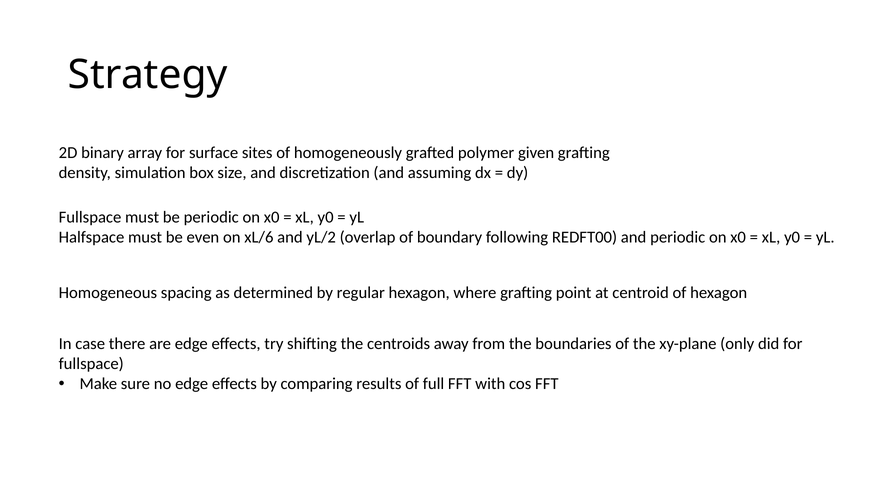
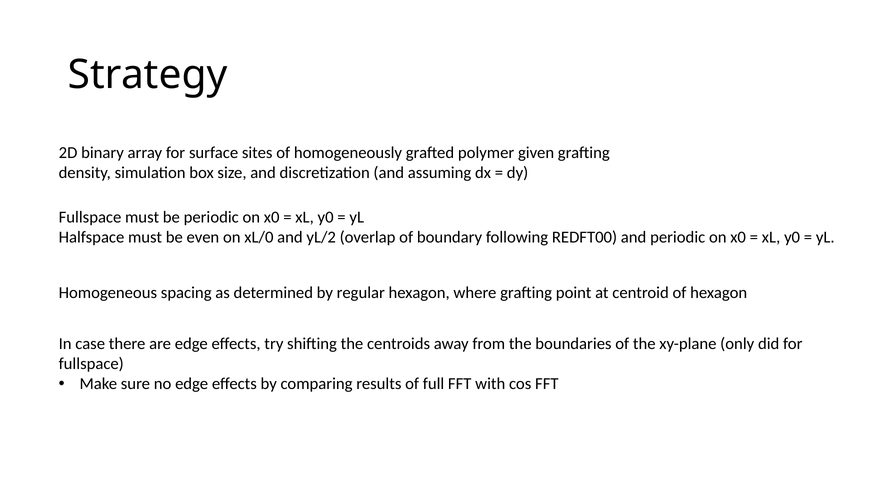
xL/6: xL/6 -> xL/0 (259, 237)
